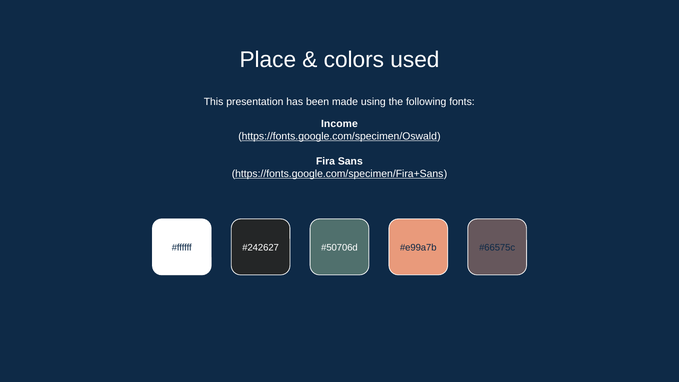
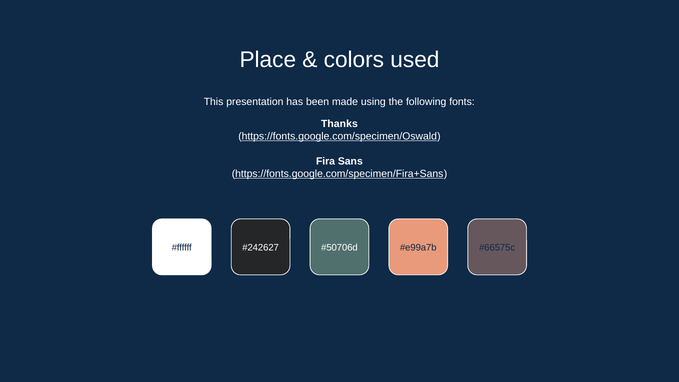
Income: Income -> Thanks (339, 124)
